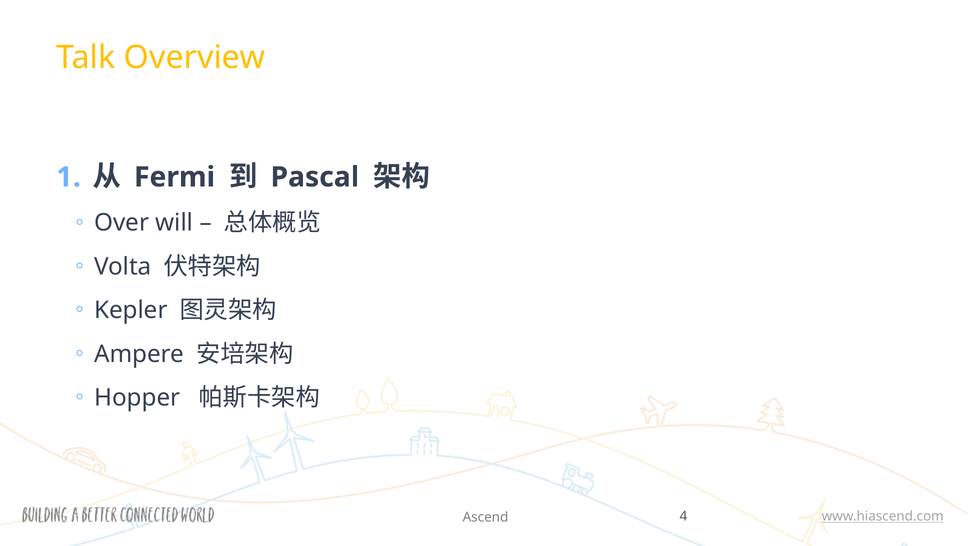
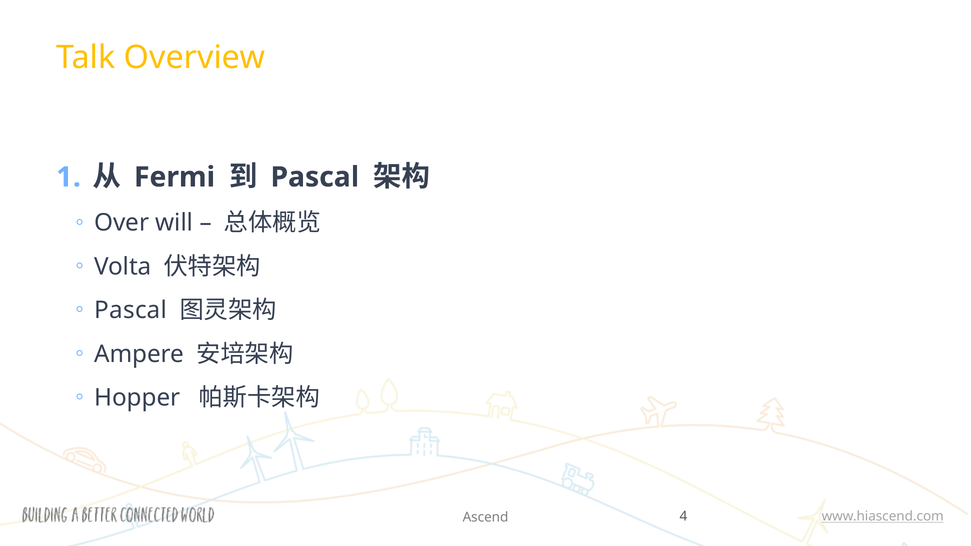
Kepler: Kepler -> Pascal (131, 310)
